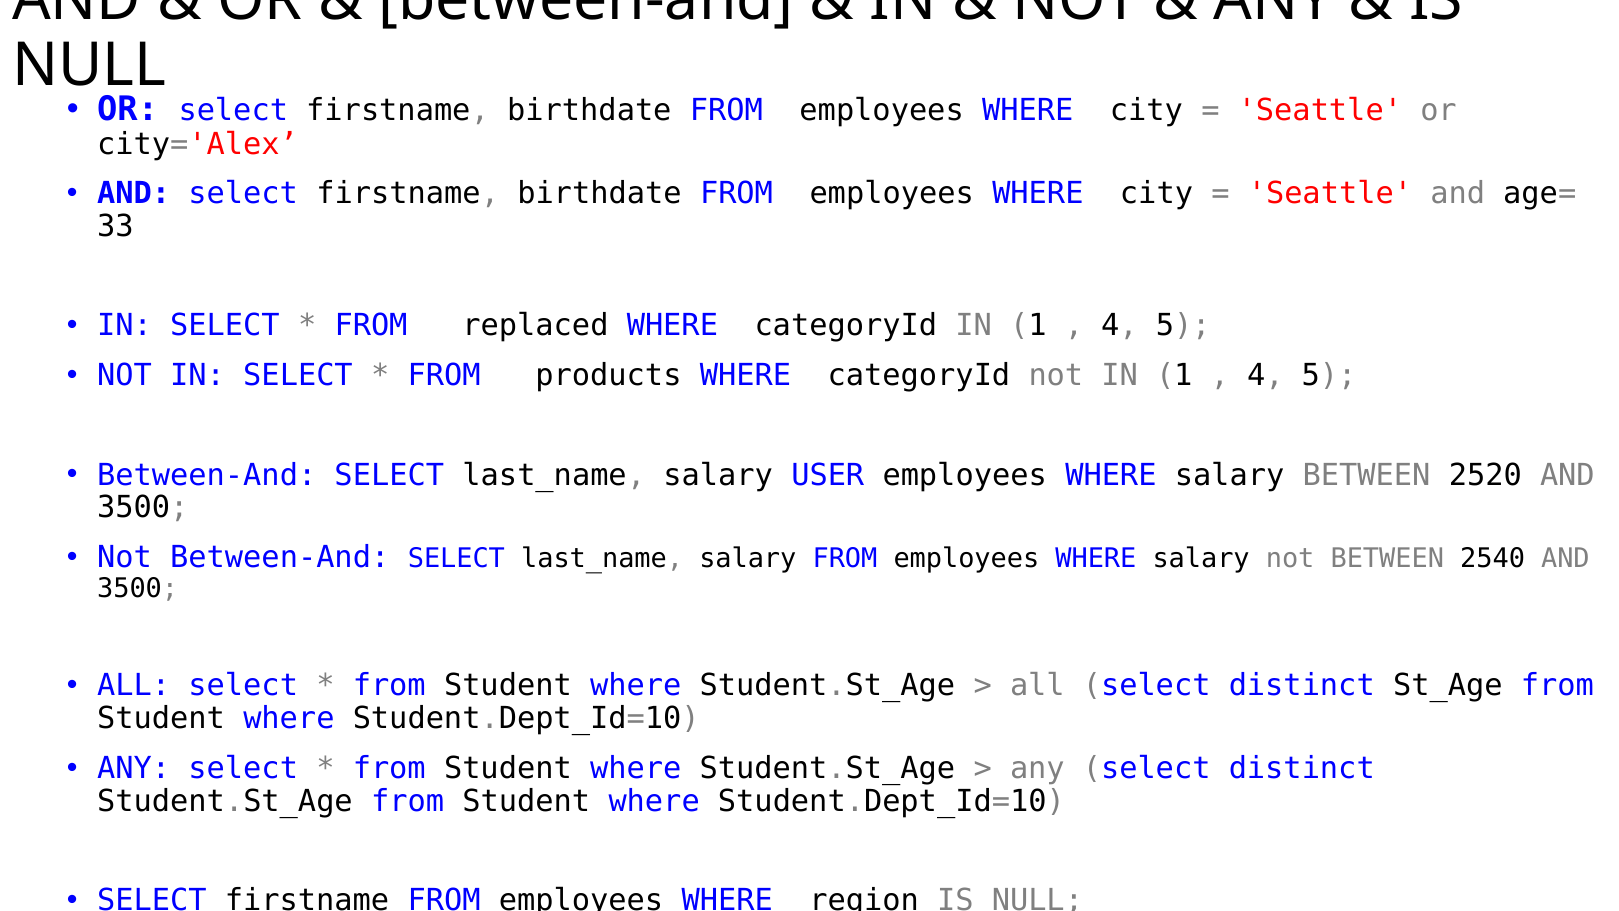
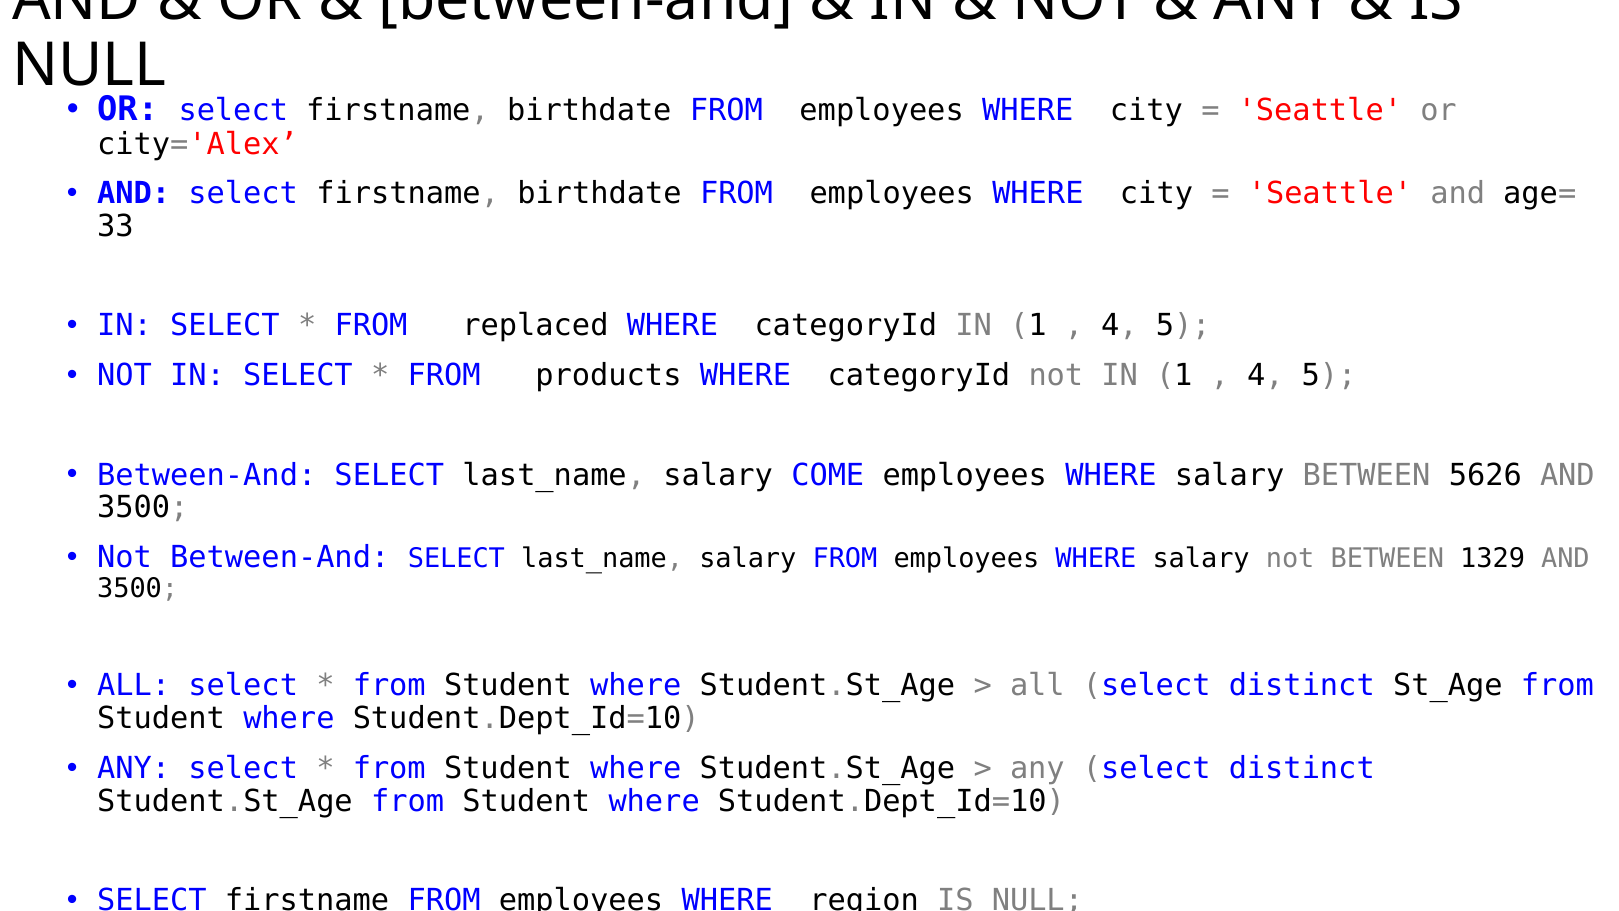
USER: USER -> COME (828, 475)
2520: 2520 -> 5626 (1485, 475)
2540: 2540 -> 1329 (1493, 558)
